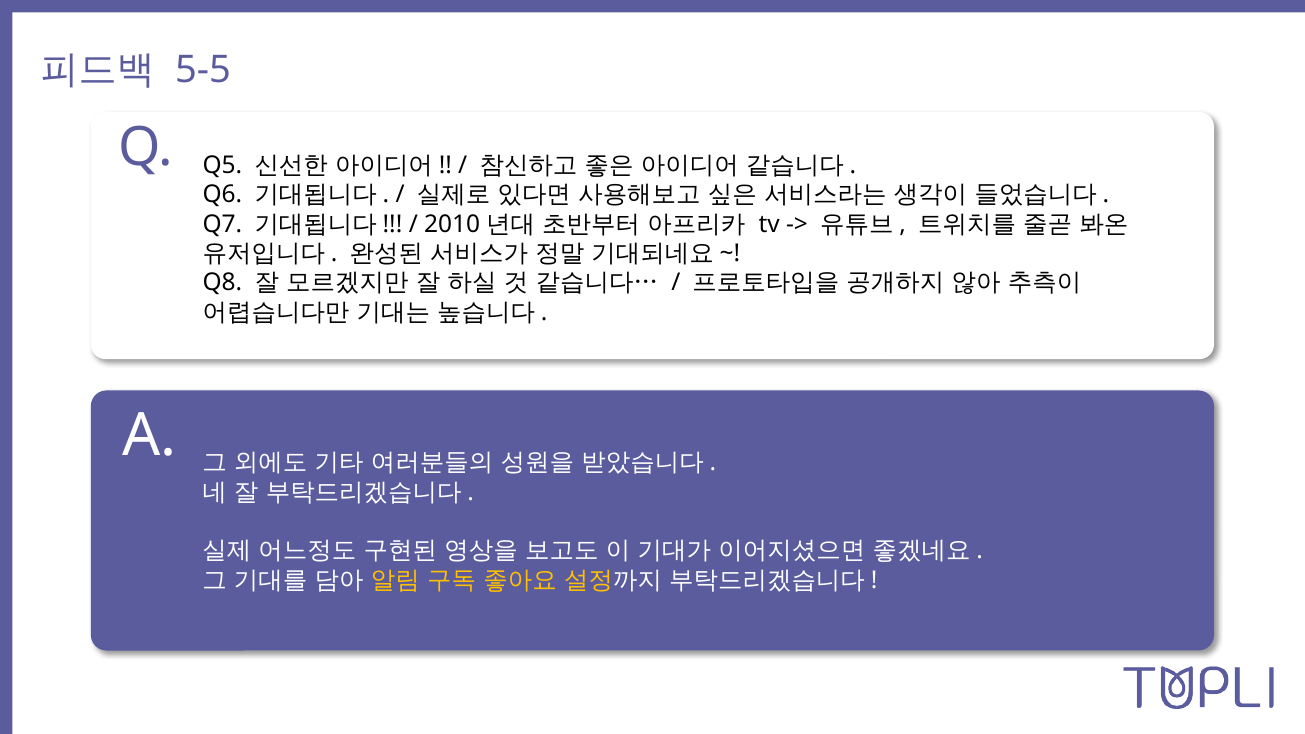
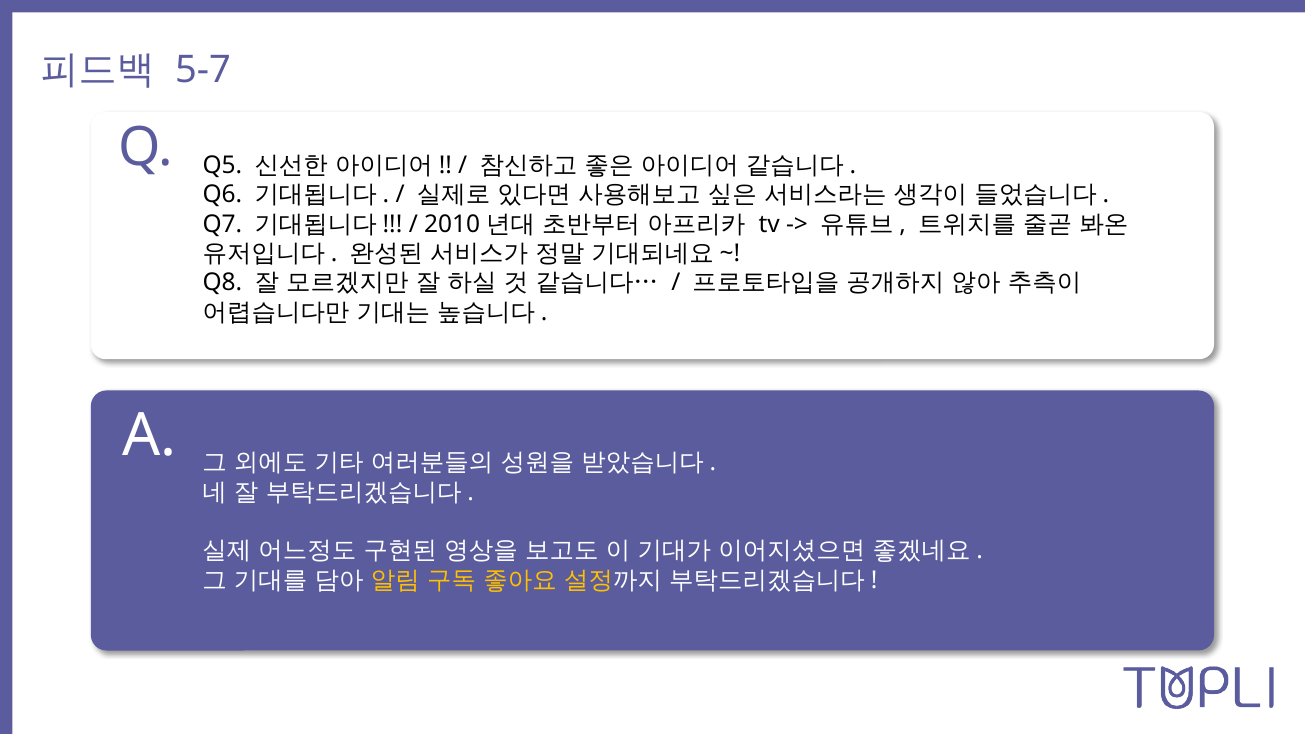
5-5: 5-5 -> 5-7 (203, 70)
